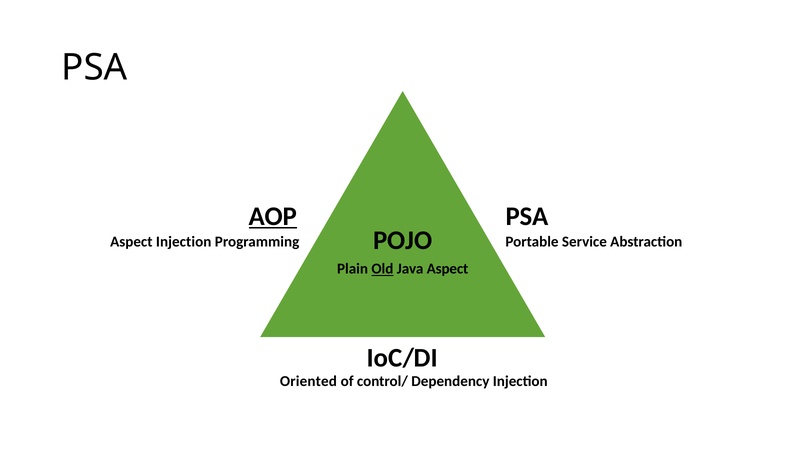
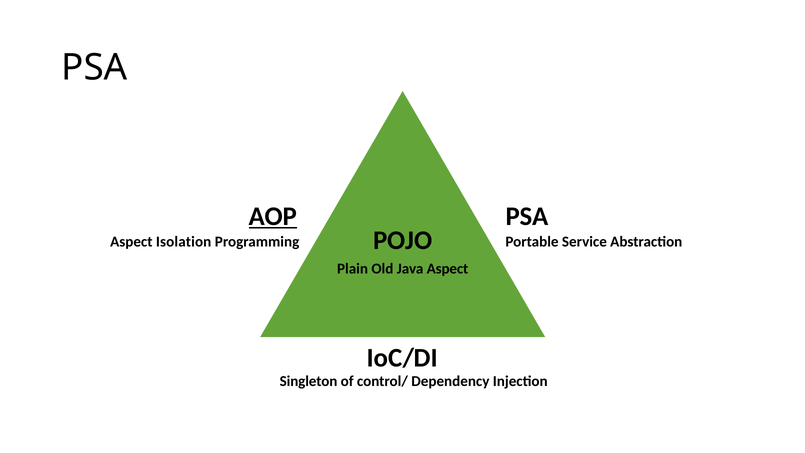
Aspect Injection: Injection -> Isolation (184, 242)
Old underline: present -> none (382, 269)
Oriented: Oriented -> Singleton (309, 381)
